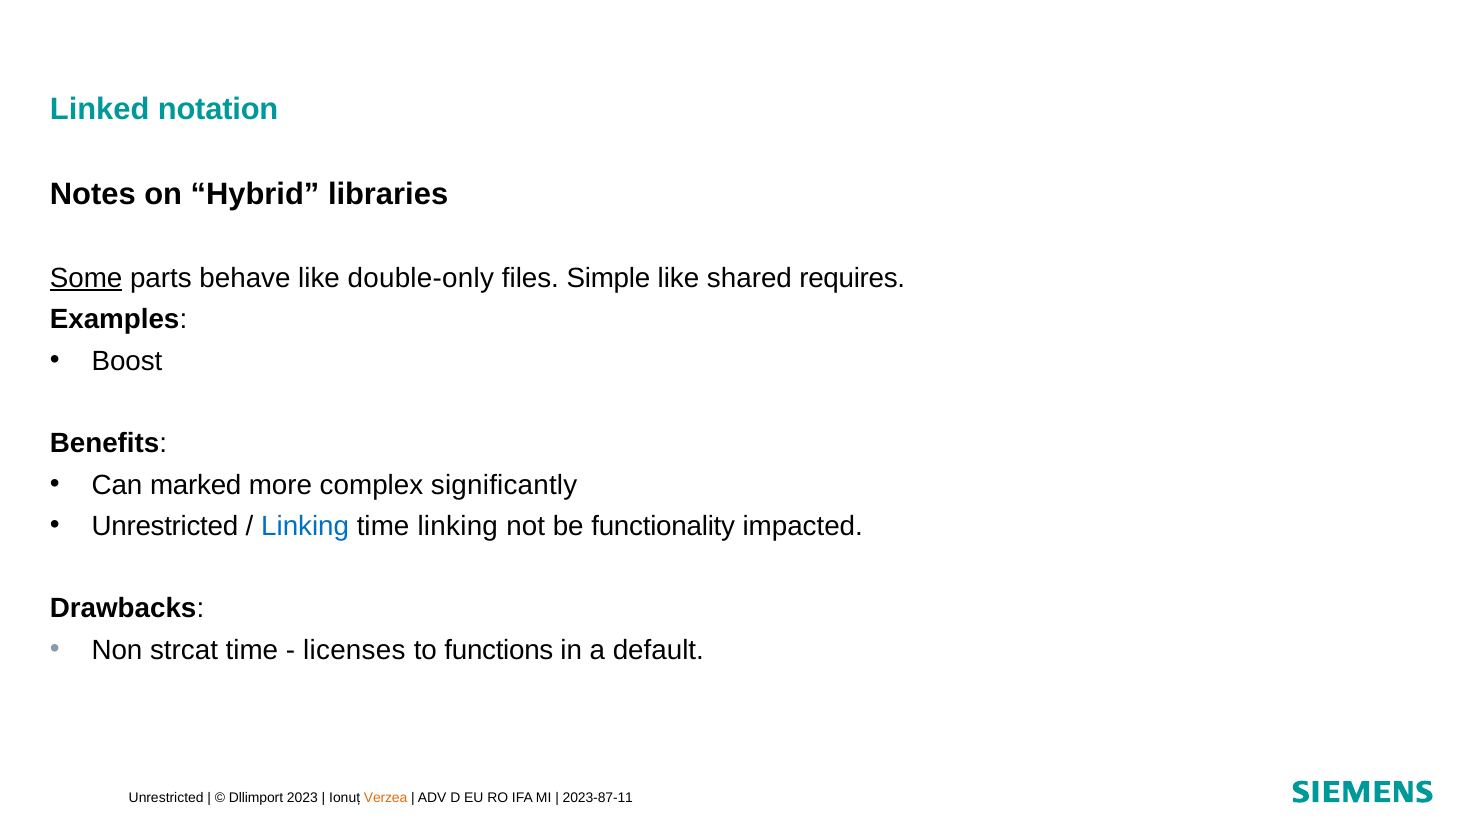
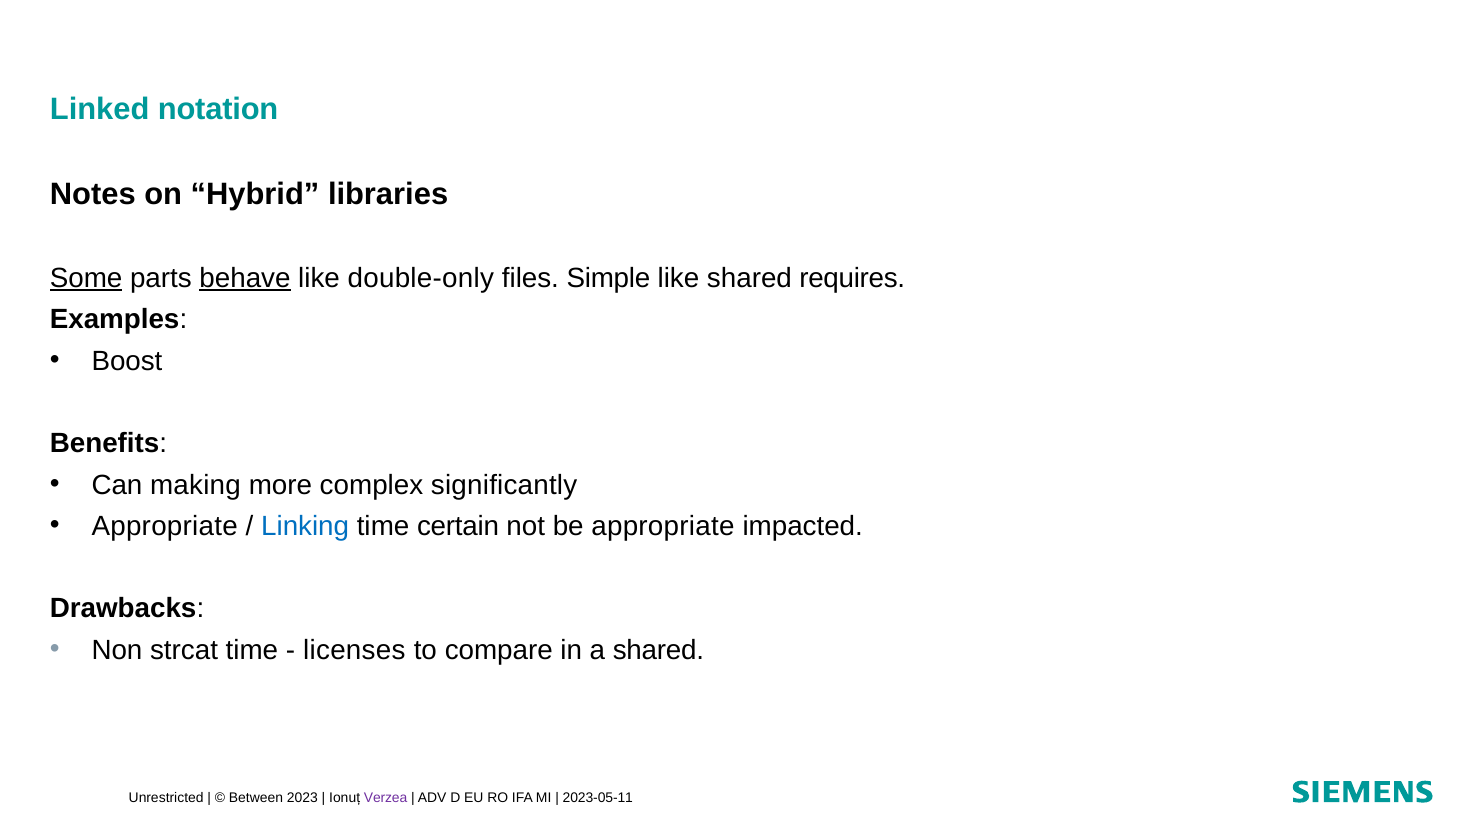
behave underline: none -> present (245, 278)
marked: marked -> making (195, 485)
Unrestricted: Unrestricted -> Appropriate (165, 526)
time linking: linking -> certain (458, 526)
be functionality: functionality -> appropriate (663, 526)
functions: functions -> compare (499, 650)
a default: default -> shared (658, 650)
Dllimport: Dllimport -> Between (256, 798)
Verzea colour: orange -> purple (386, 798)
2023-87-11: 2023-87-11 -> 2023-05-11 (598, 798)
